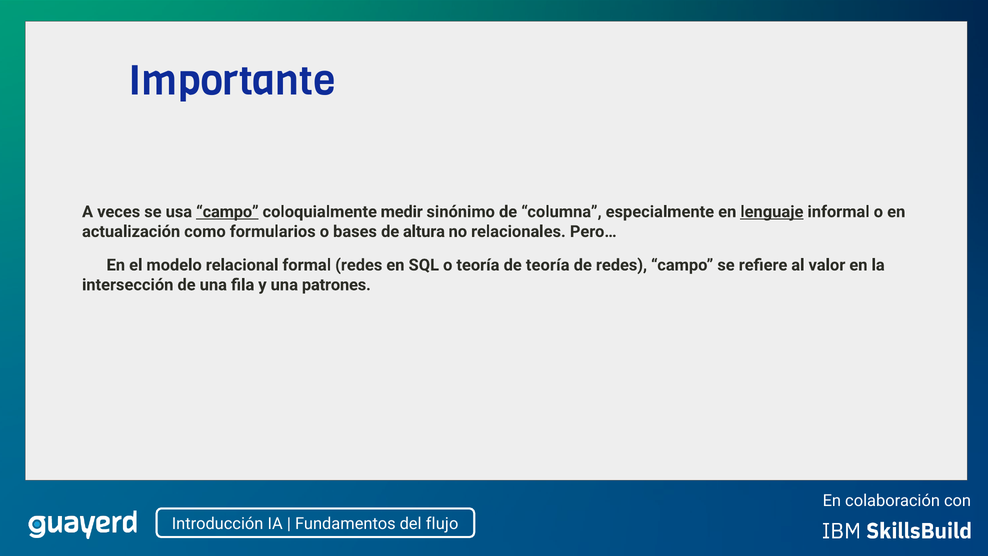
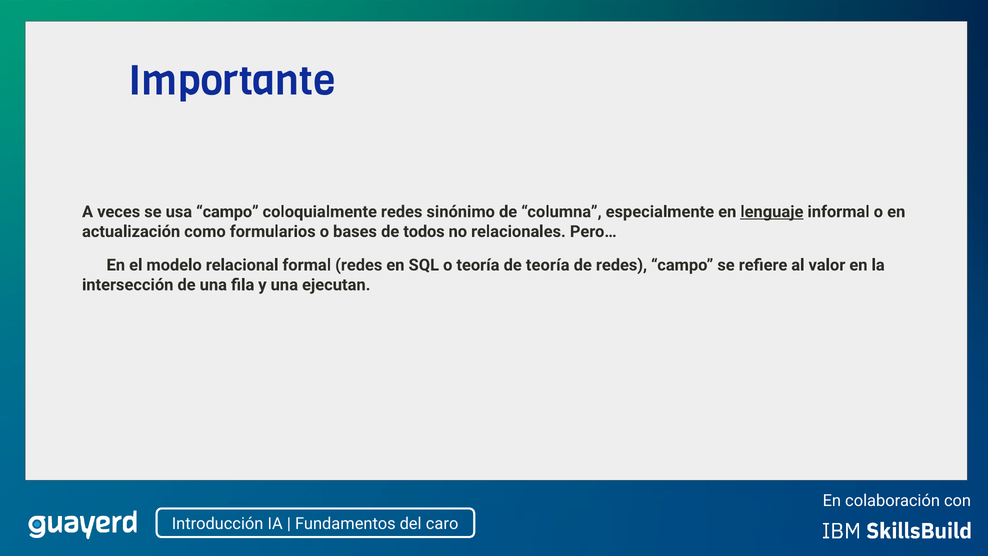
campo underline: present -> none (227, 212)
coloquialmente medir: medir -> redes (402, 212)
altura: altura -> todos (424, 231)
patrones: patrones -> ejecutan (336, 285)
flujo: flujo -> caro (442, 524)
